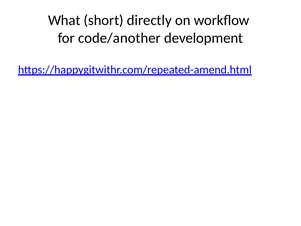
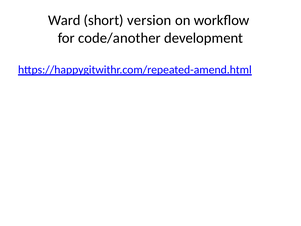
What: What -> Ward (64, 20)
directly: directly -> version (149, 20)
